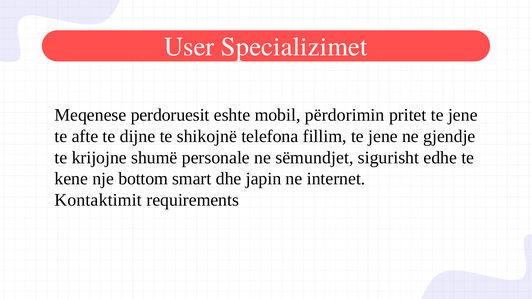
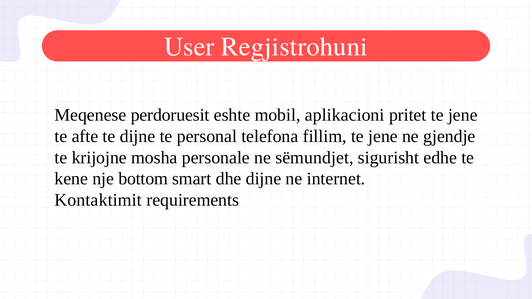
Specializimet: Specializimet -> Regjistrohuni (294, 47)
përdorimin: përdorimin -> aplikacioni (345, 115)
shikojnë: shikojnë -> personal (207, 136)
shumë: shumë -> mosha (154, 158)
dhe japin: japin -> dijne (264, 179)
